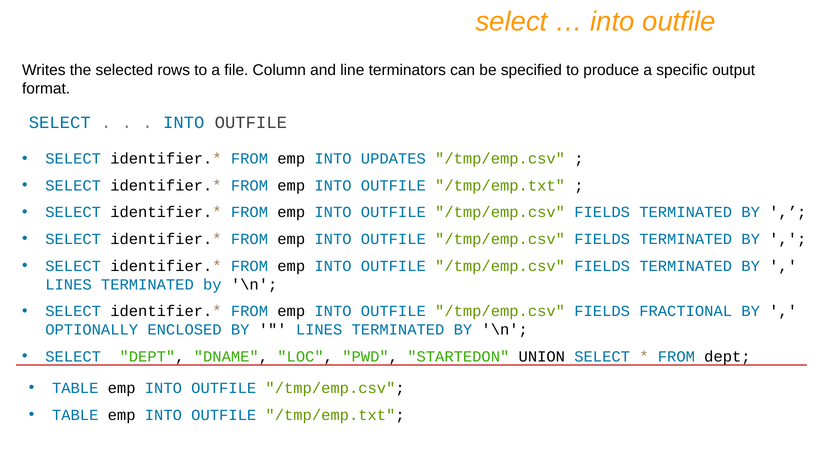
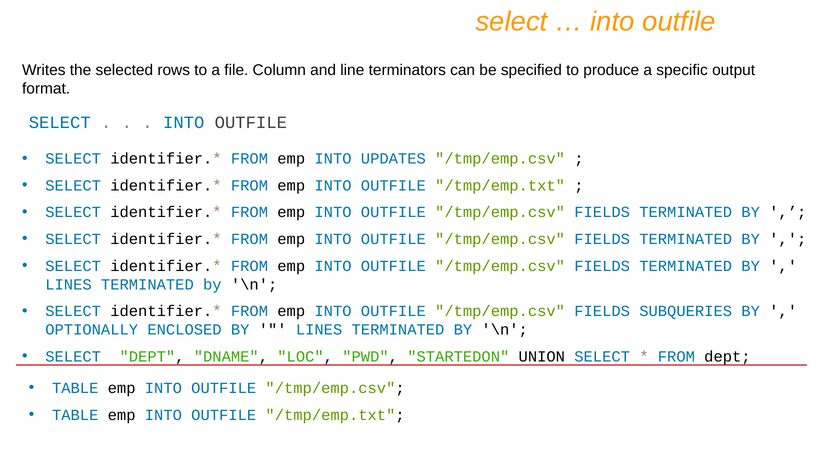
FRACTIONAL: FRACTIONAL -> SUBQUERIES (686, 311)
